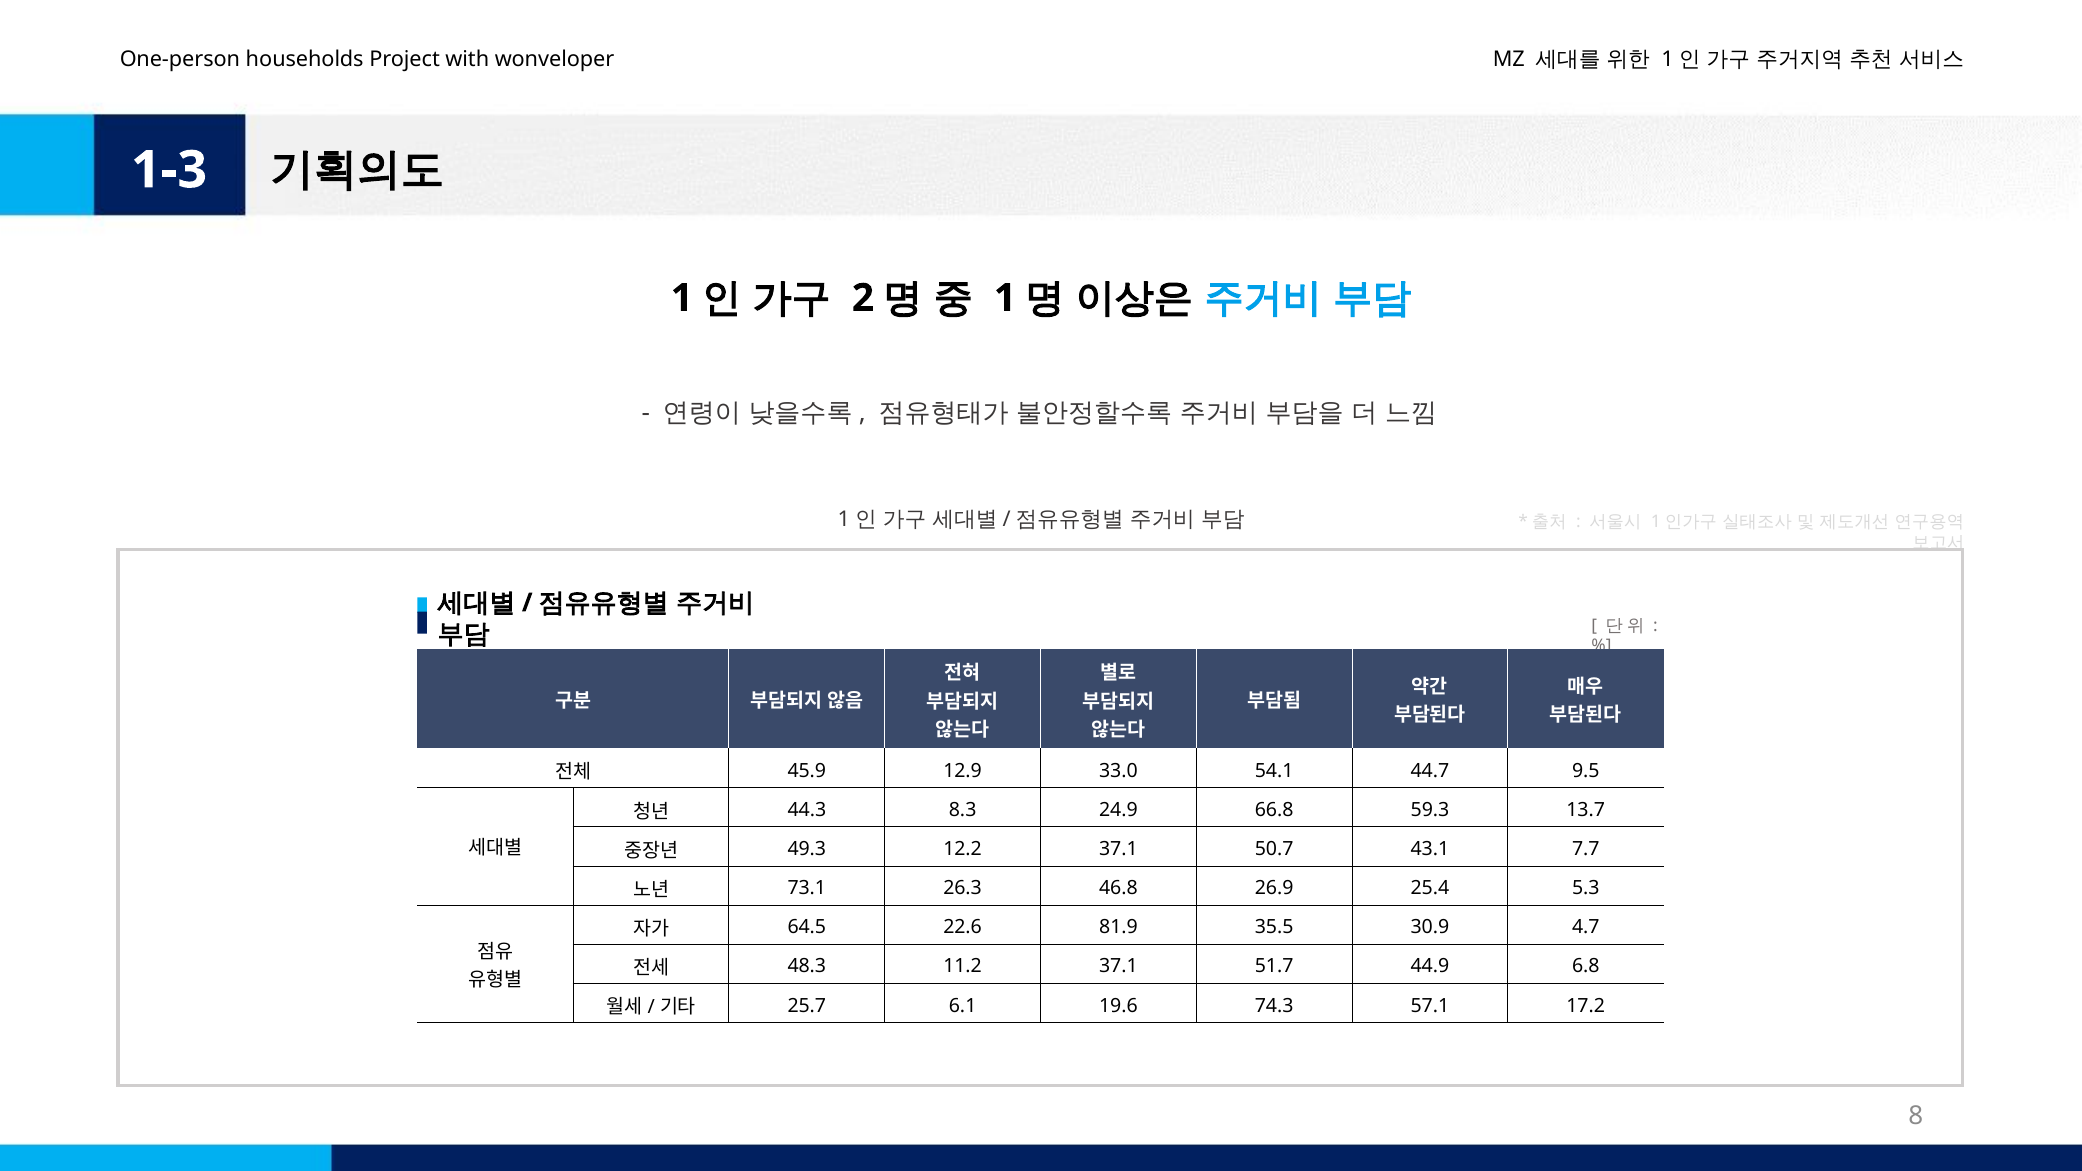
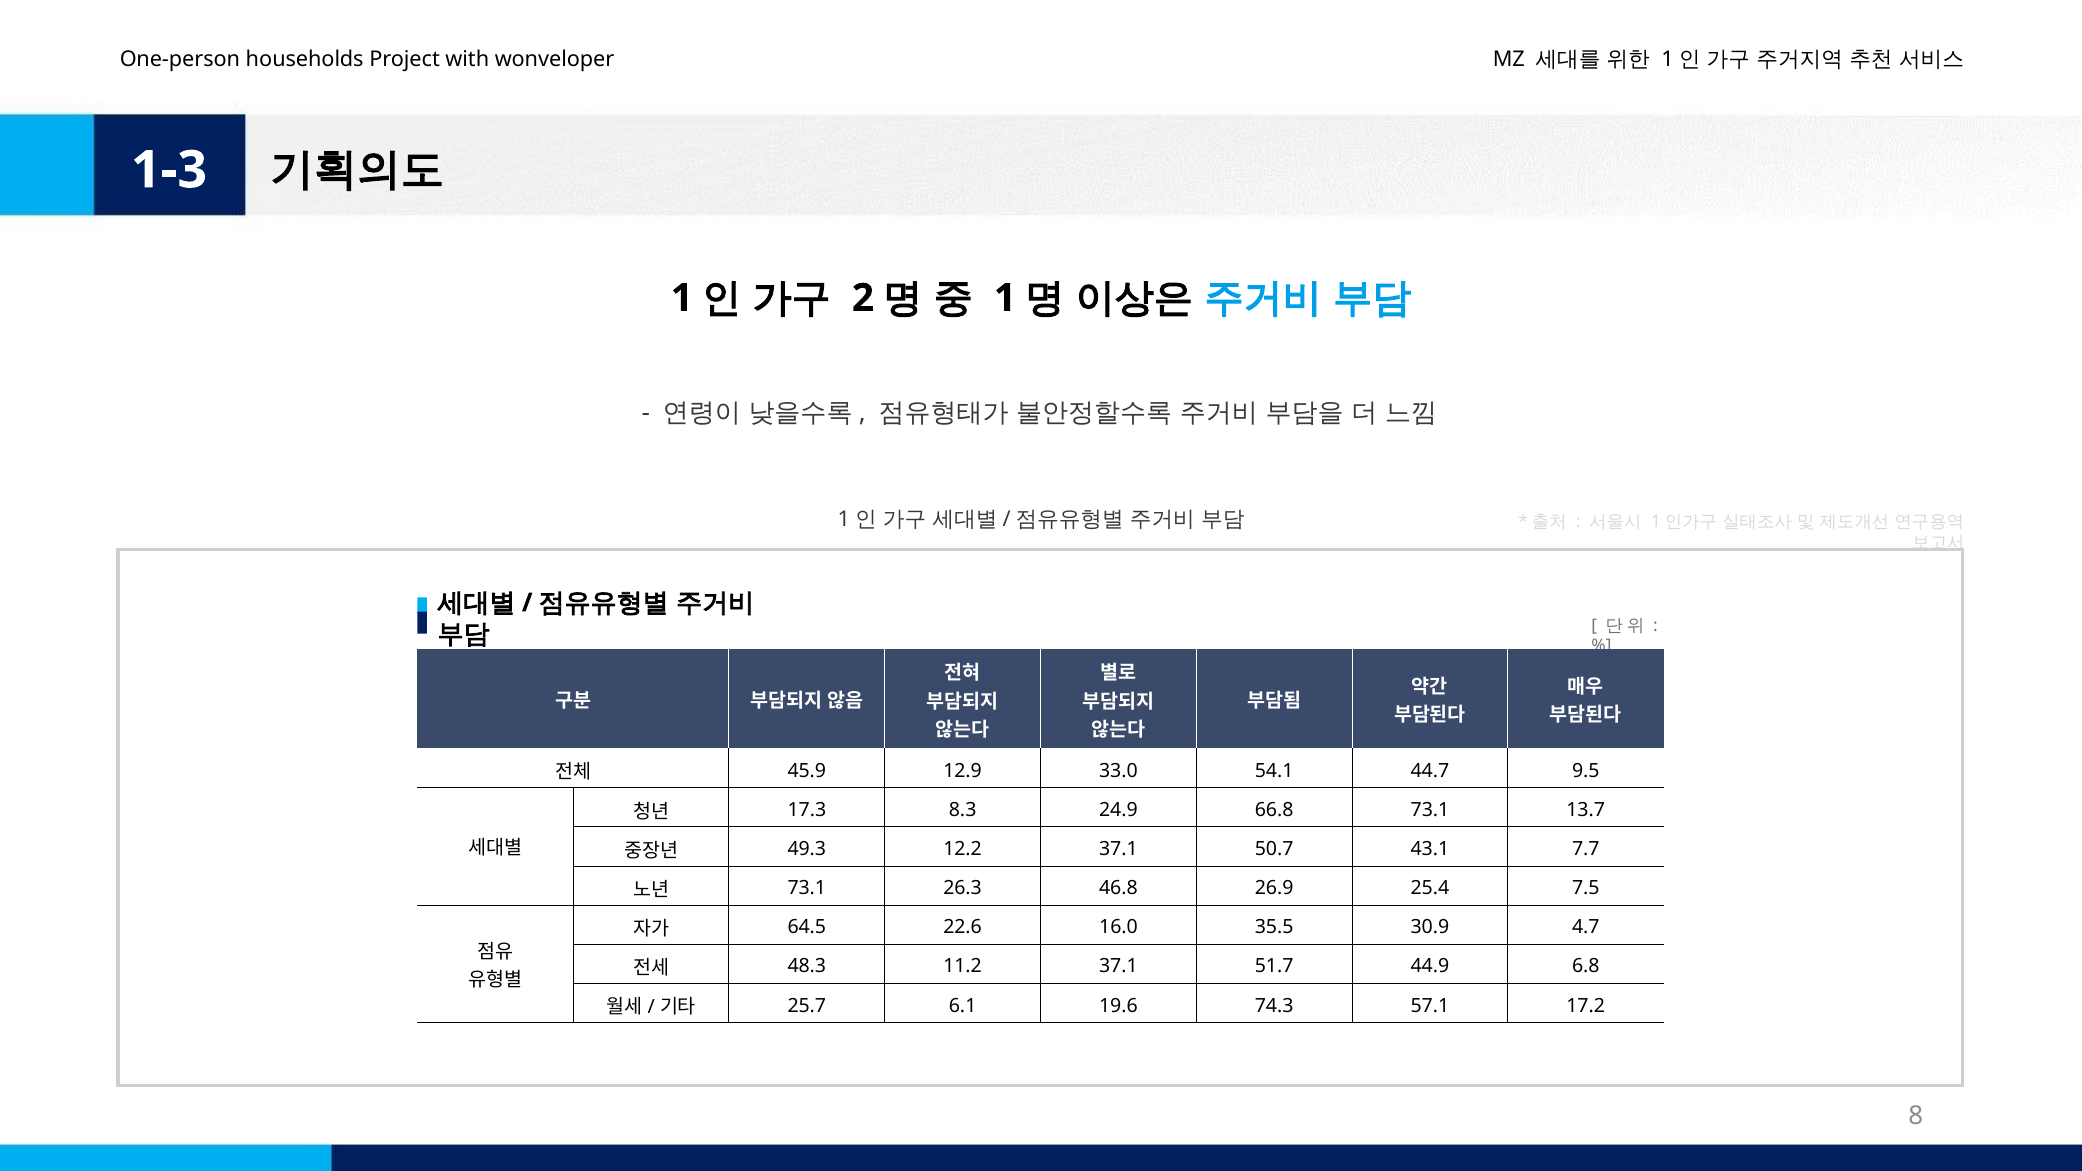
44.3: 44.3 -> 17.3 (807, 810)
66.8 59.3: 59.3 -> 73.1 (1430, 810)
5.3: 5.3 -> 7.5 (1586, 888)
81.9: 81.9 -> 16.0 (1118, 927)
